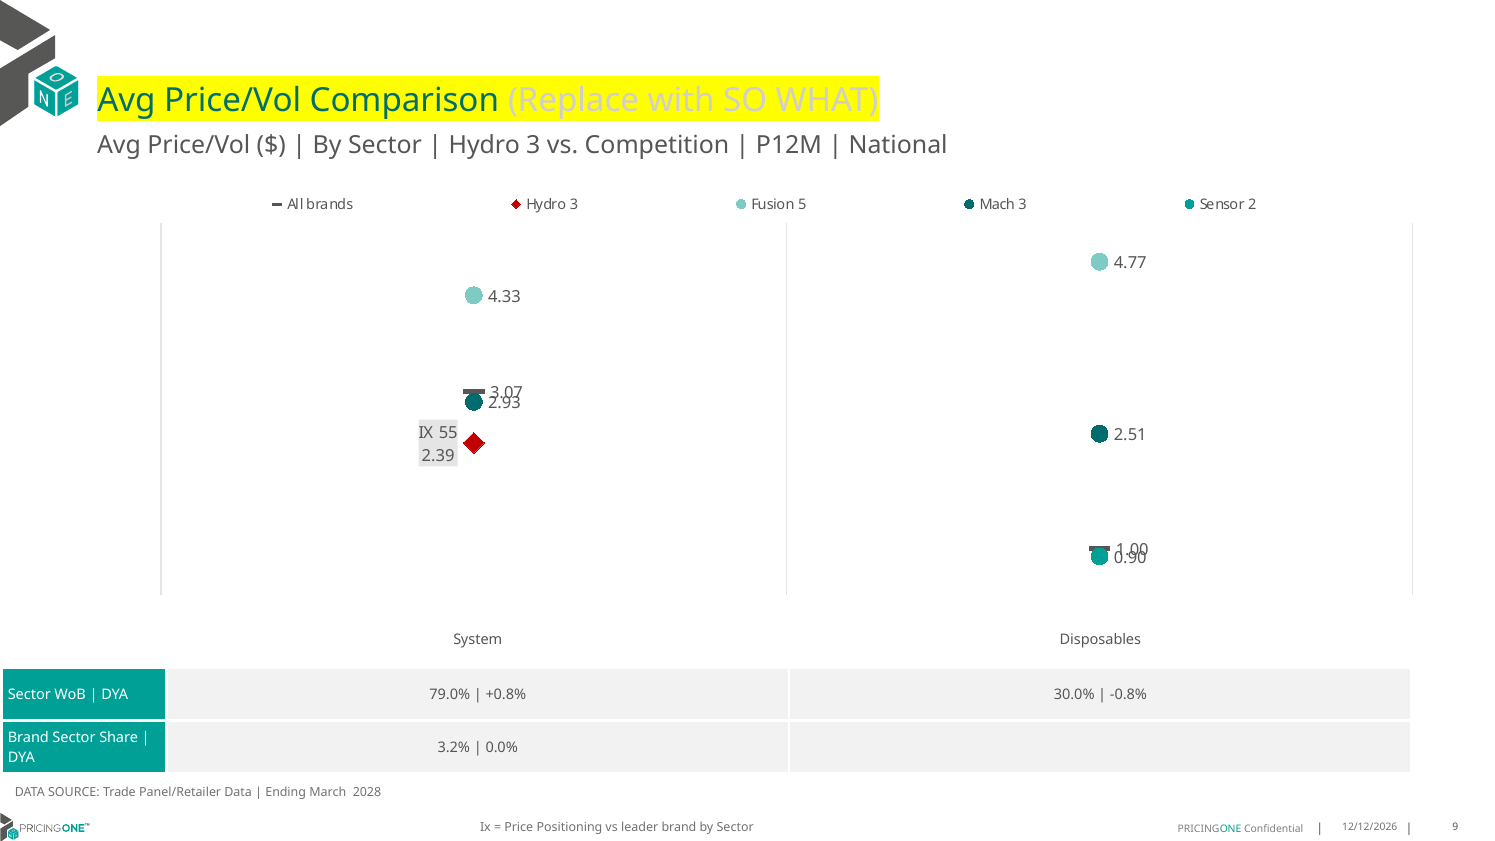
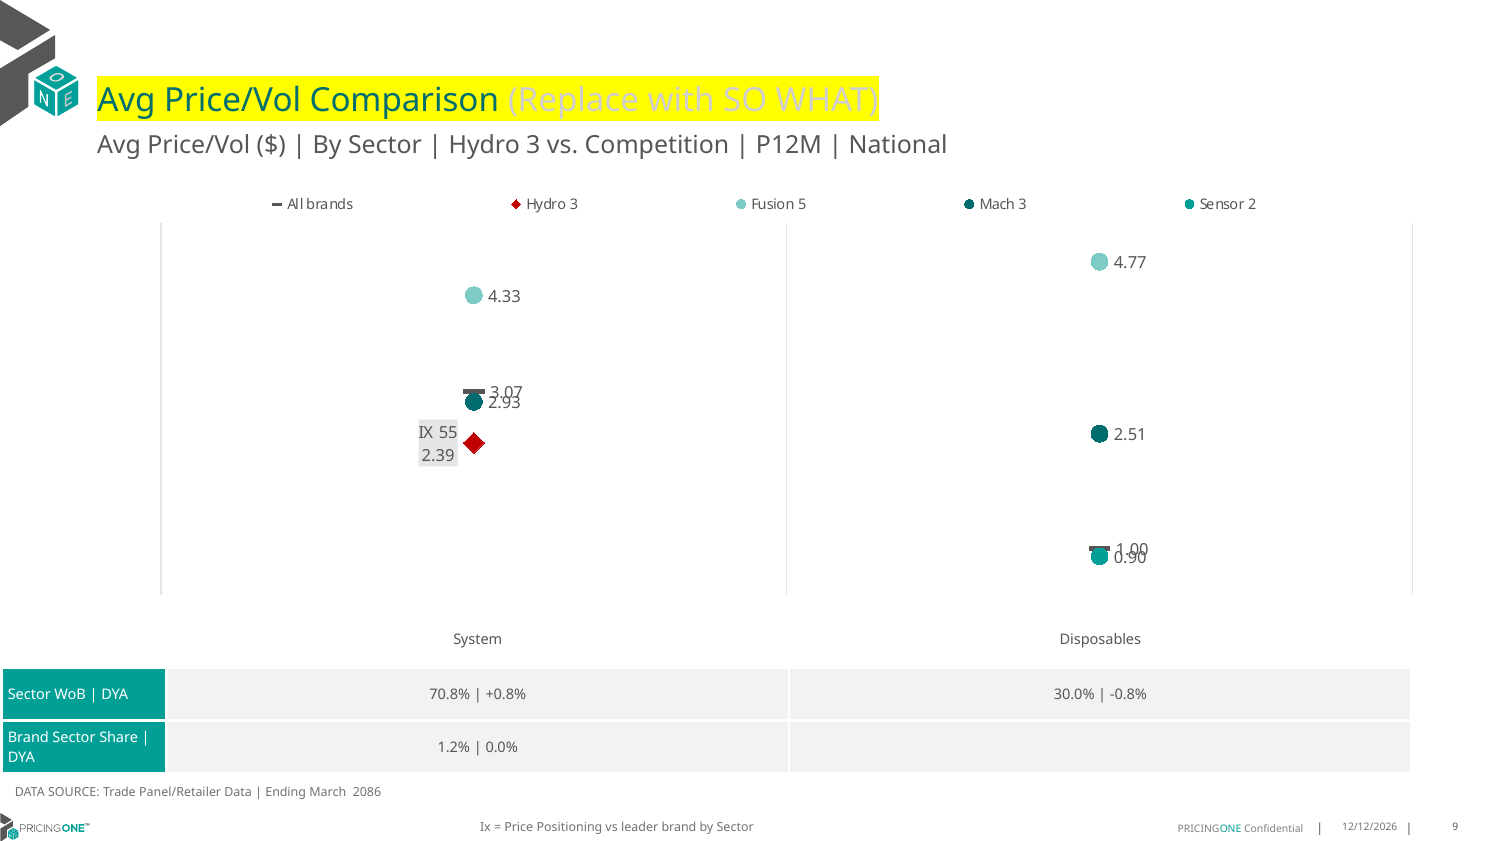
79.0%: 79.0% -> 70.8% (450, 695)
3.2%: 3.2% -> 1.2% (454, 748)
2028: 2028 -> 2086 (367, 792)
